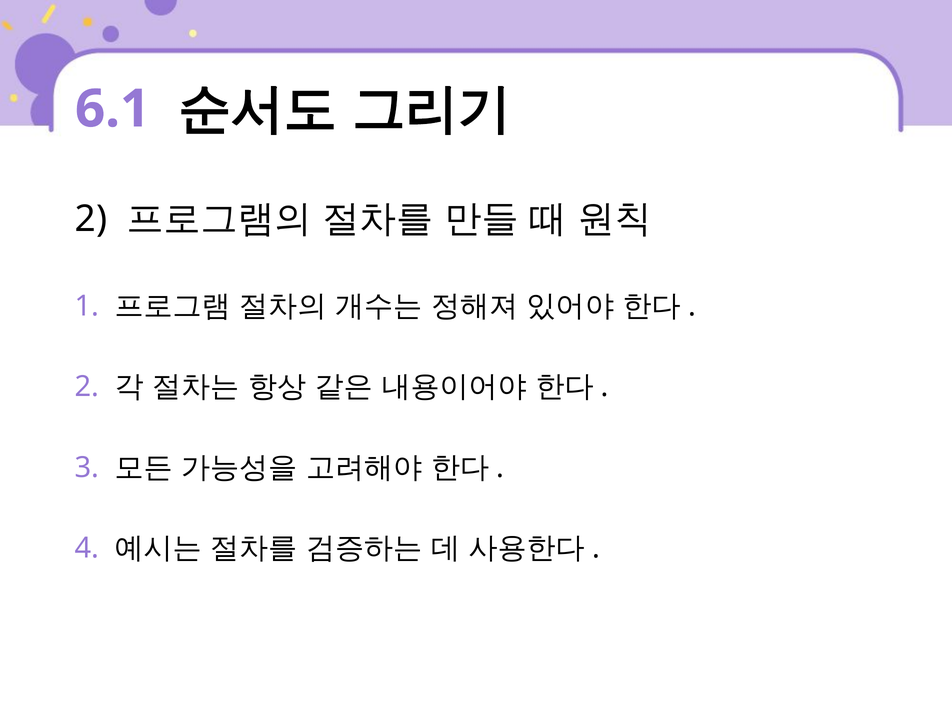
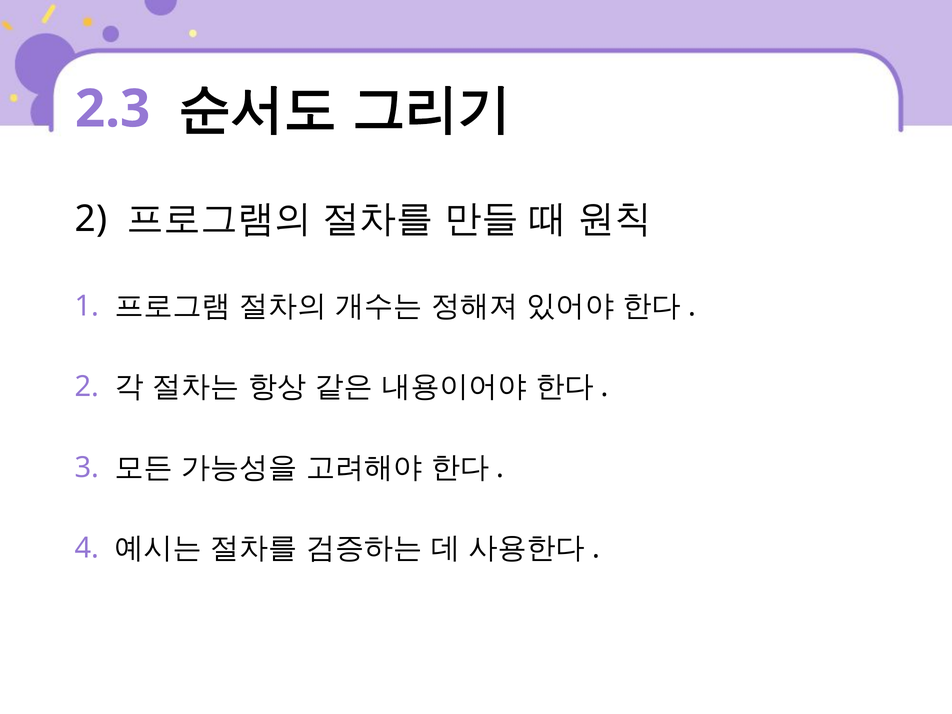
6.1: 6.1 -> 2.3 (113, 109)
